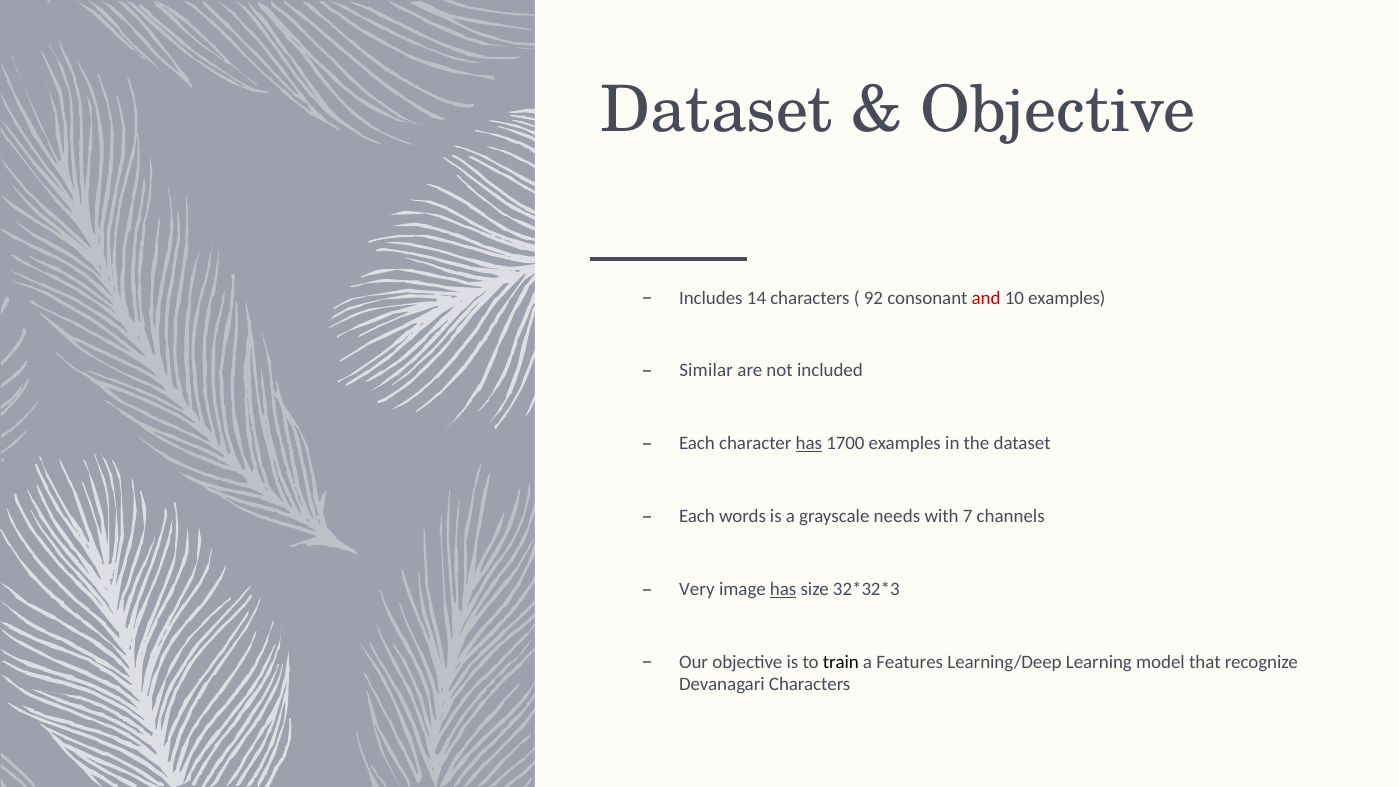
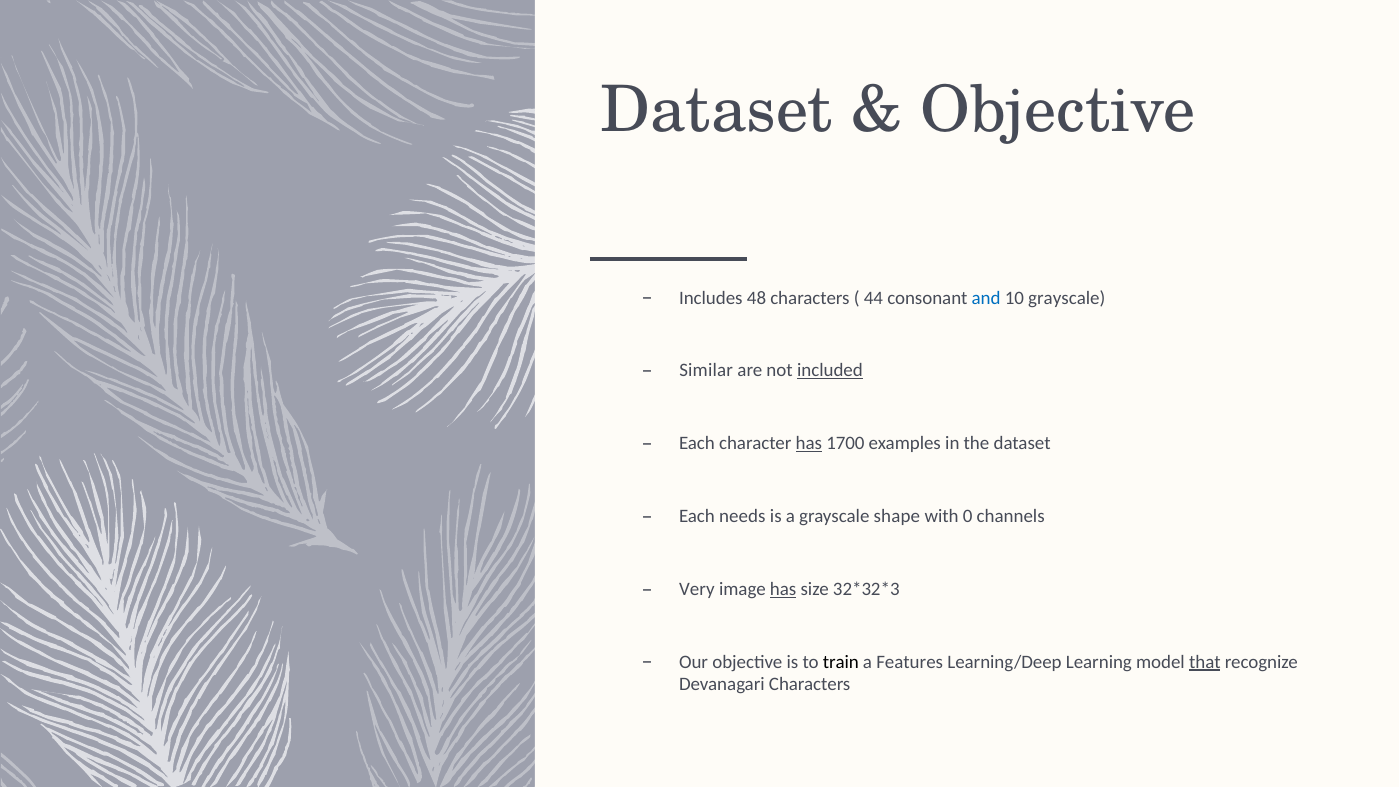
14: 14 -> 48 (757, 298)
92: 92 -> 44 (873, 298)
and colour: red -> blue (986, 298)
10 examples: examples -> grayscale (1067, 298)
included underline: none -> present (830, 371)
words: words -> needs (742, 516)
needs: needs -> shape (897, 516)
7: 7 -> 0 (968, 516)
that underline: none -> present (1205, 662)
